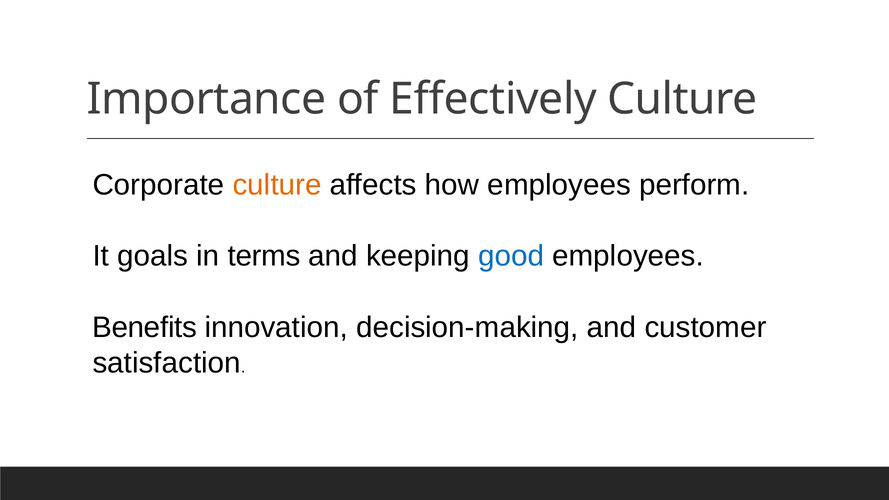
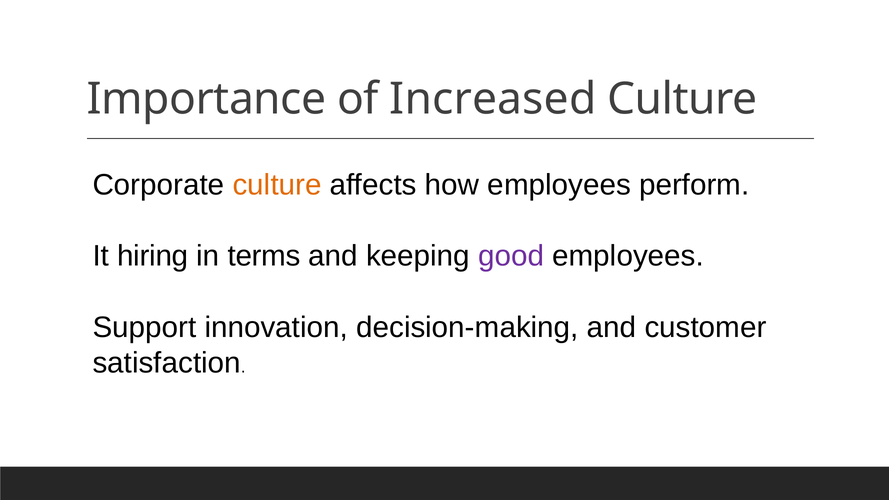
Effectively: Effectively -> Increased (493, 99)
goals: goals -> hiring (153, 256)
good colour: blue -> purple (511, 256)
Benefits: Benefits -> Support (144, 327)
